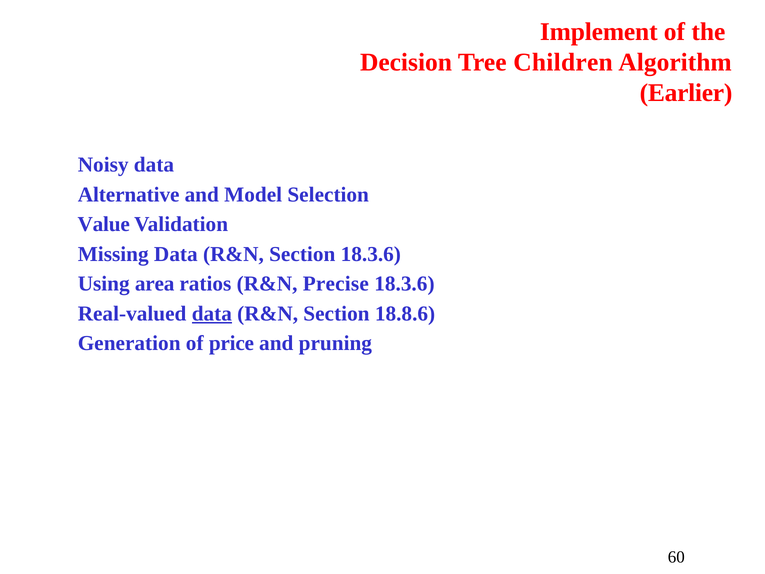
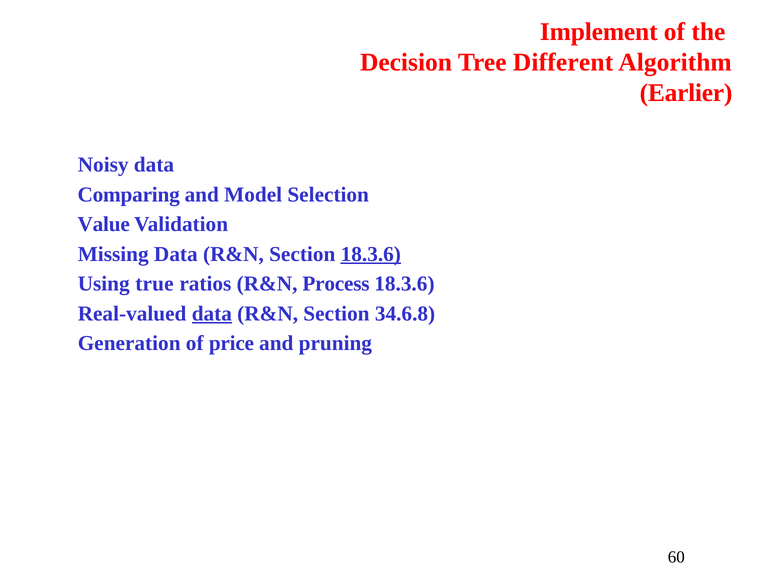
Children: Children -> Different (563, 62)
Alternative: Alternative -> Comparing (129, 194)
18.3.6 underline: none -> present (371, 254)
area: area -> true (154, 284)
Precise: Precise -> Process (336, 284)
18.8.6: 18.8.6 -> 34.6.8 (405, 313)
